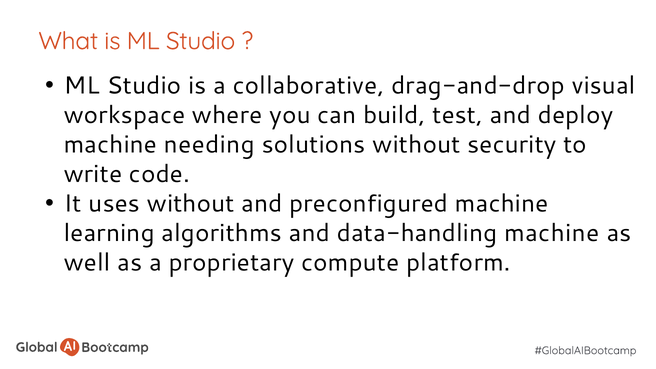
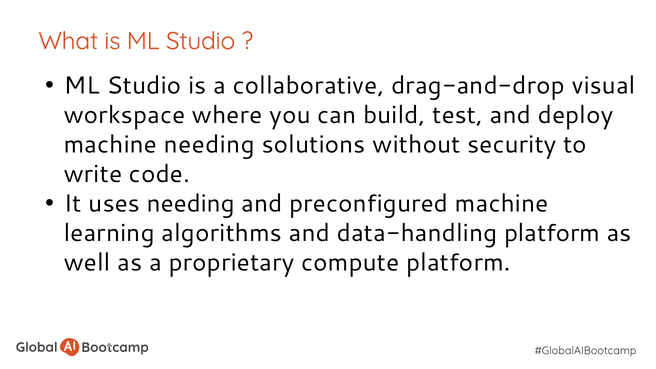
uses without: without -> needing (191, 204)
data-handling machine: machine -> platform (552, 233)
